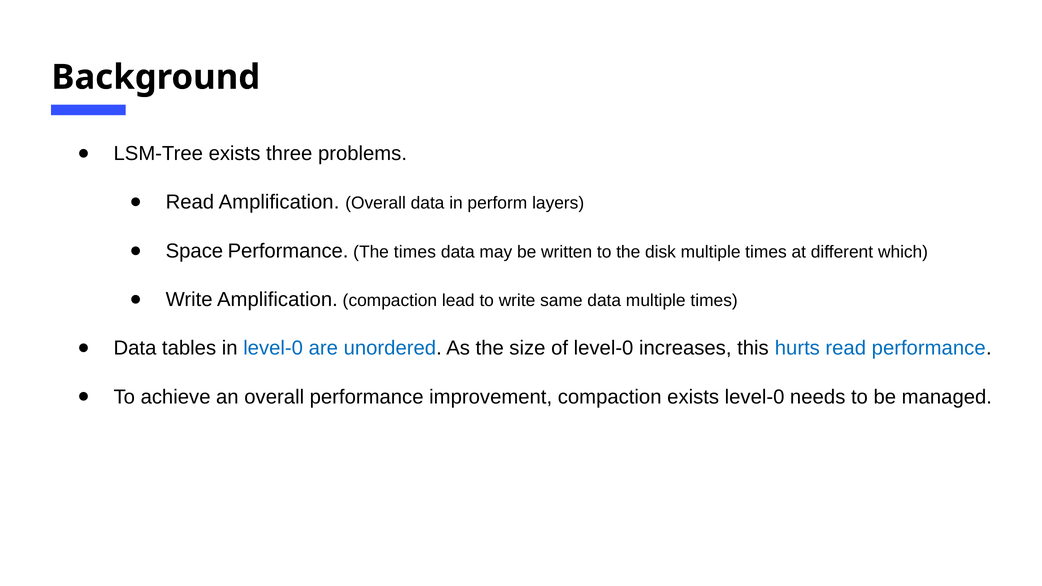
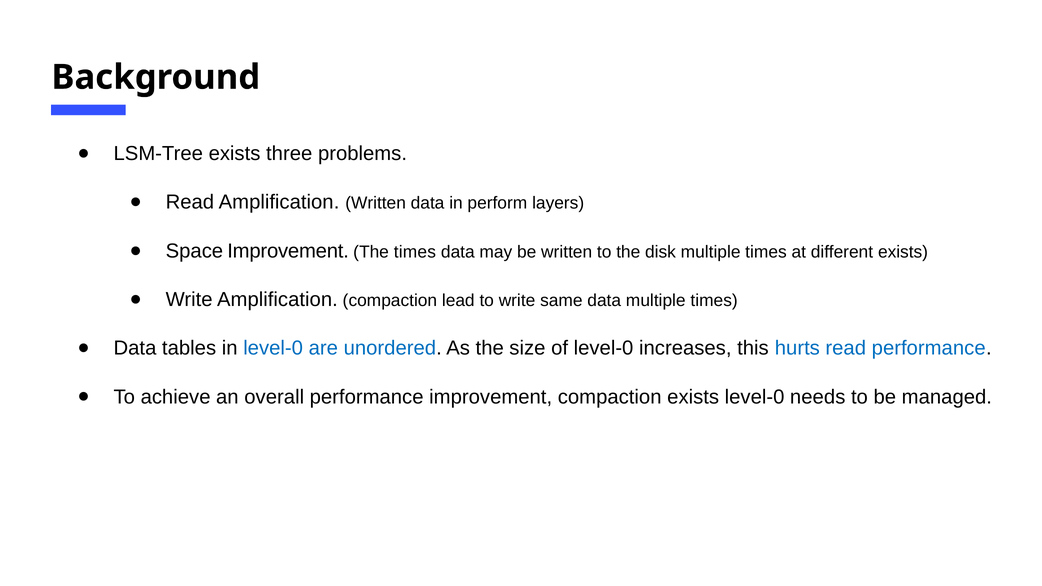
Amplification Overall: Overall -> Written (376, 203)
Space Performance: Performance -> Improvement (288, 251)
different which: which -> exists (903, 252)
